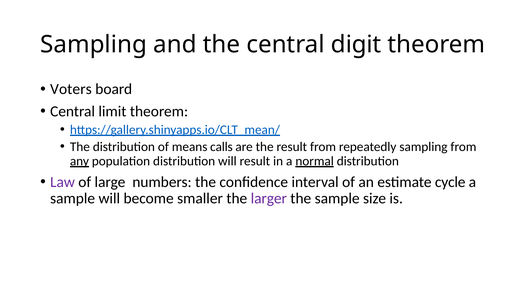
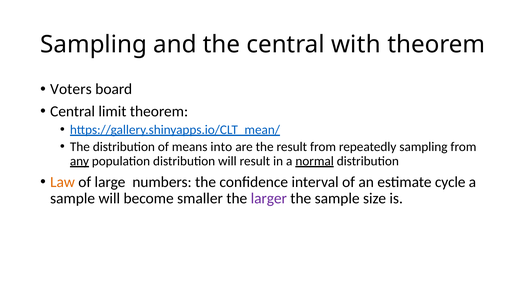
digit: digit -> with (356, 44)
calls: calls -> into (221, 147)
Law colour: purple -> orange (63, 182)
